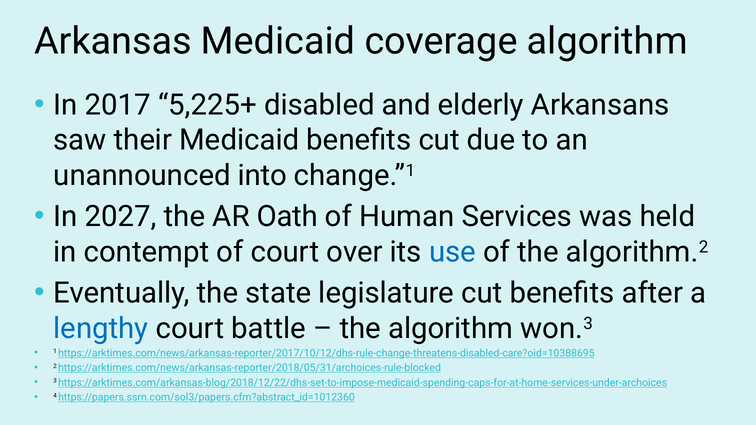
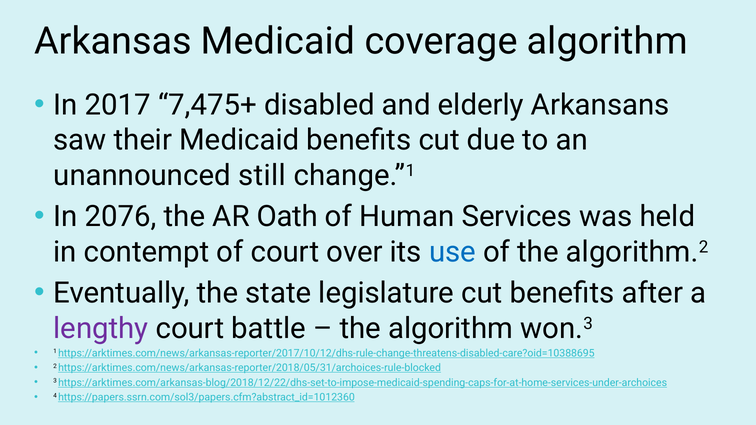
5,225+: 5,225+ -> 7,475+ (207, 105)
into: into -> still (262, 176)
2027: 2027 -> 2076 (121, 217)
lengthy colour: blue -> purple (101, 329)
